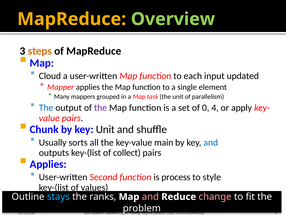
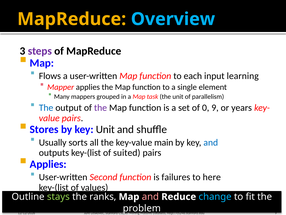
Overview colour: light green -> light blue (173, 19)
steps colour: orange -> purple (40, 51)
Cloud: Cloud -> Flows (50, 76)
updated: updated -> learning (243, 76)
0 4: 4 -> 9 (215, 108)
apply: apply -> years (242, 108)
Chunk: Chunk -> Stores (44, 129)
collect: collect -> suited (127, 152)
process: process -> failures (176, 177)
style: style -> here (212, 177)
stays colour: light blue -> light green (58, 196)
change colour: pink -> light blue (215, 196)
